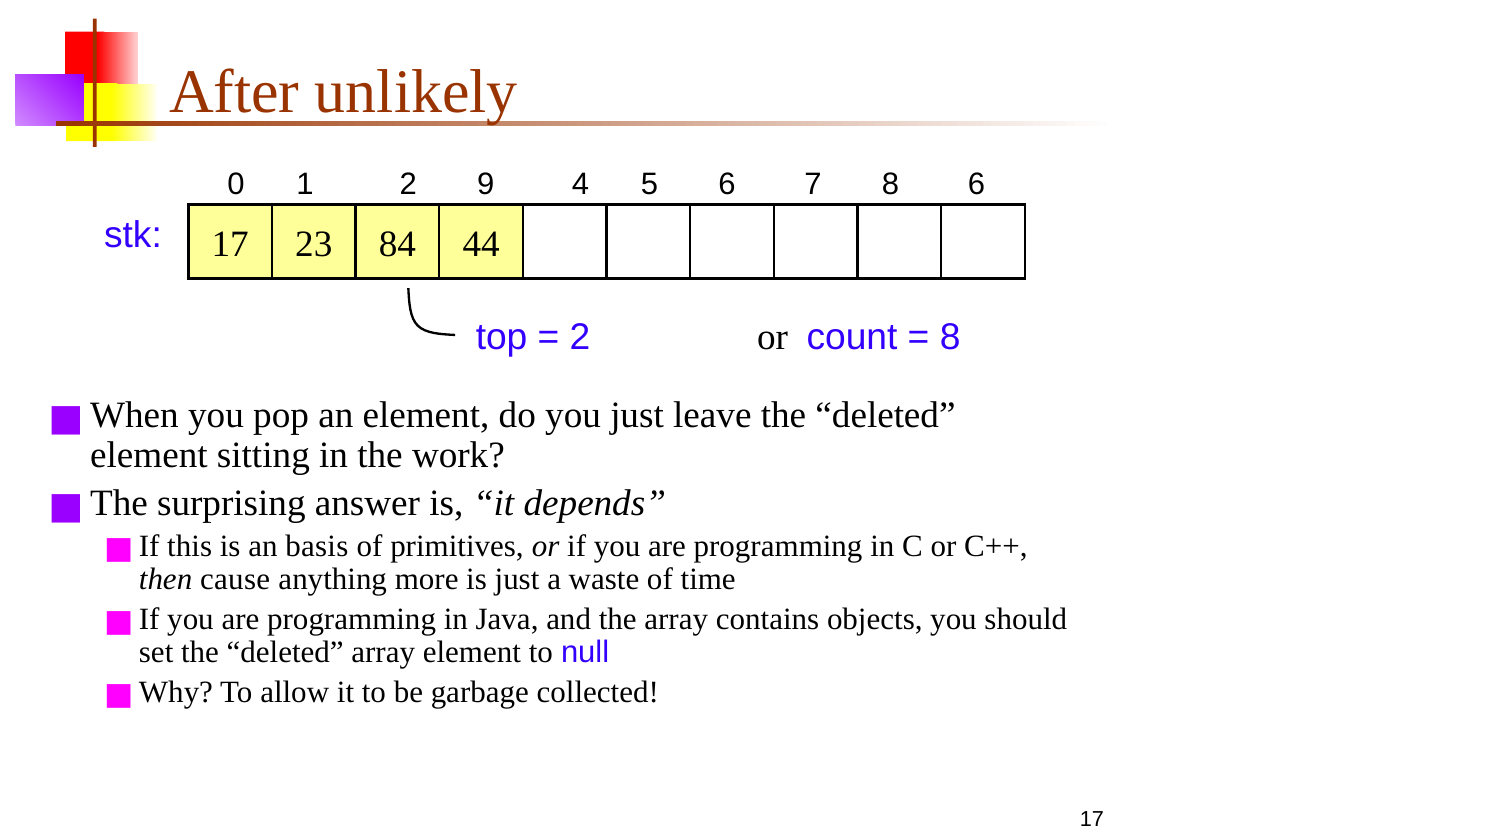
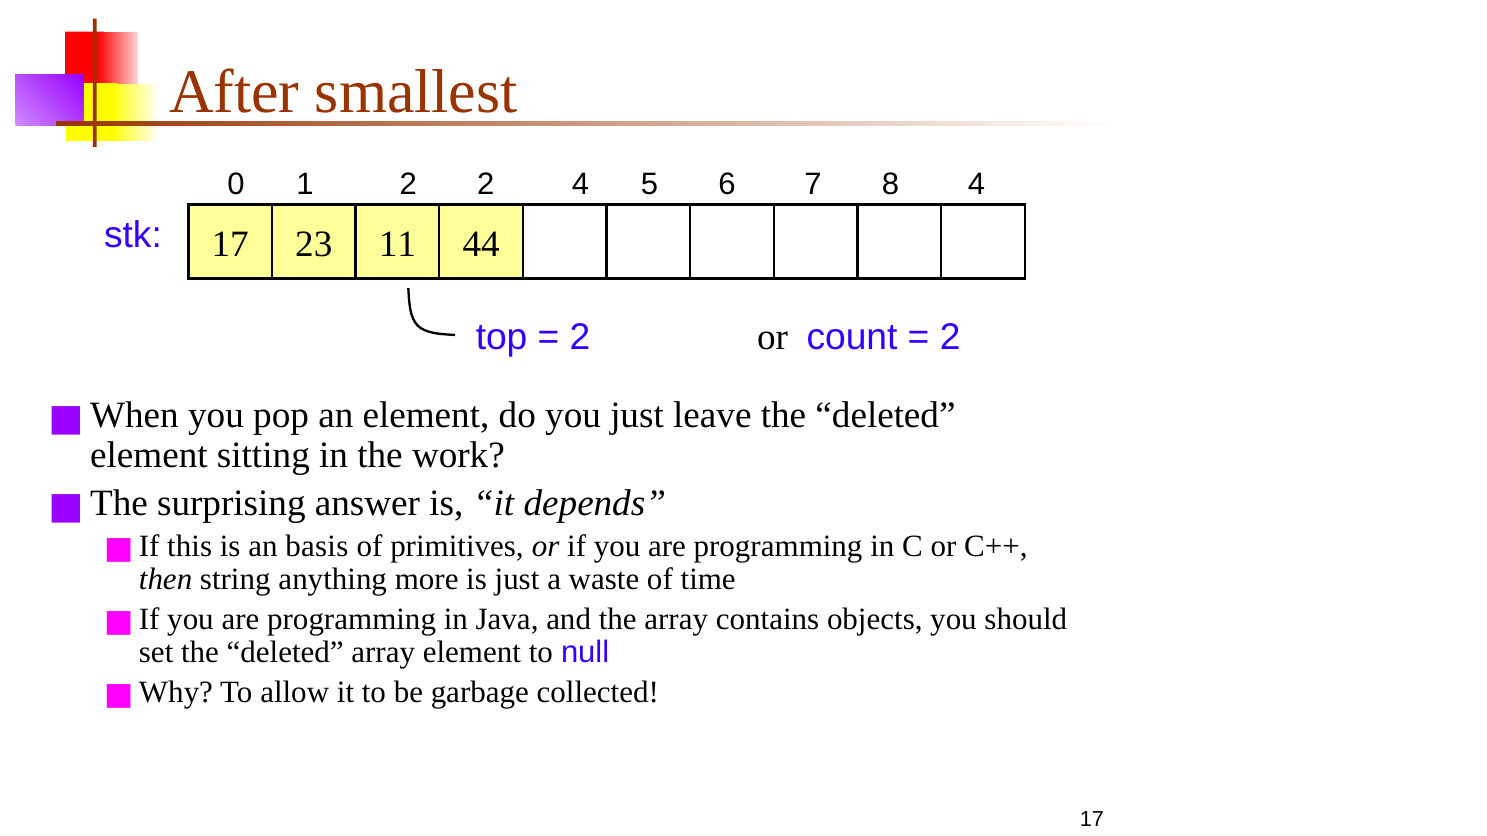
unlikely: unlikely -> smallest (416, 92)
2 9: 9 -> 2 (486, 184)
8 6: 6 -> 4 (977, 184)
84: 84 -> 11 (397, 244)
8: 8 -> 2 (950, 337)
cause: cause -> string (235, 580)
